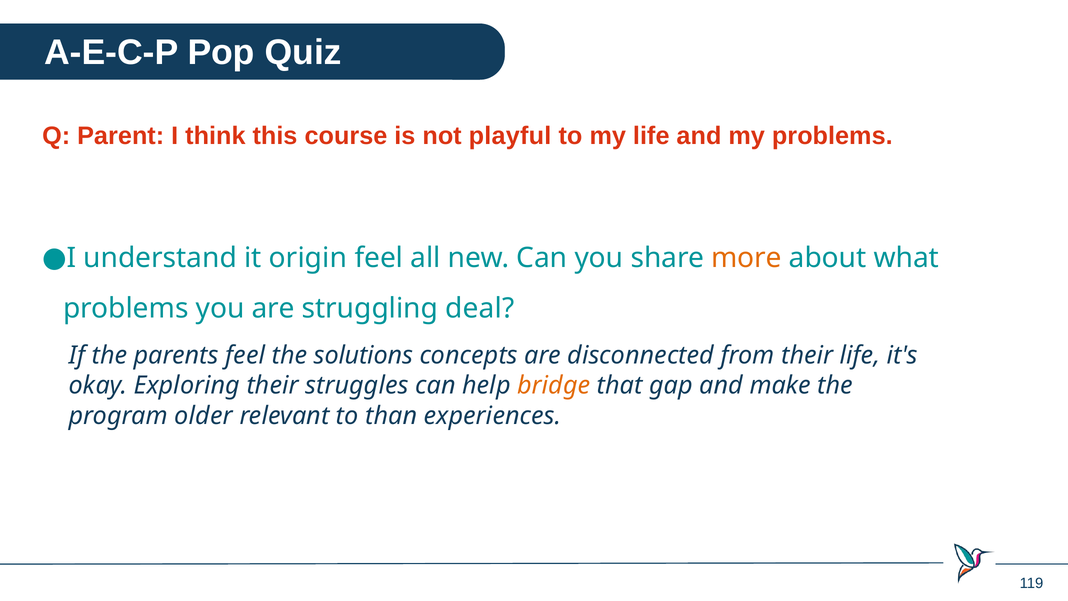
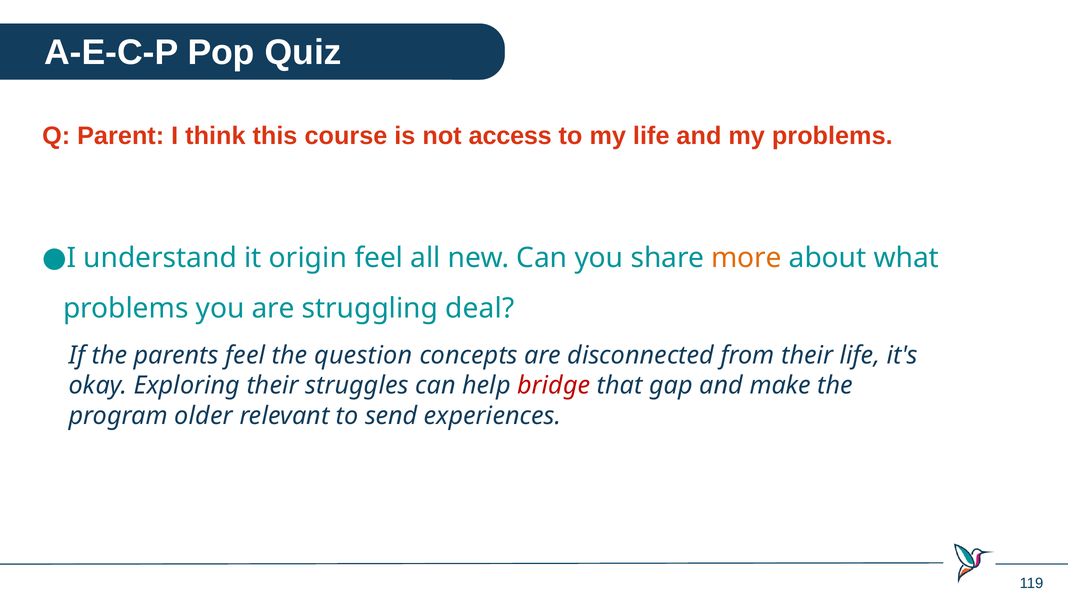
playful: playful -> access (510, 136)
solutions: solutions -> question (363, 355)
bridge colour: orange -> red (554, 385)
than: than -> send (391, 416)
